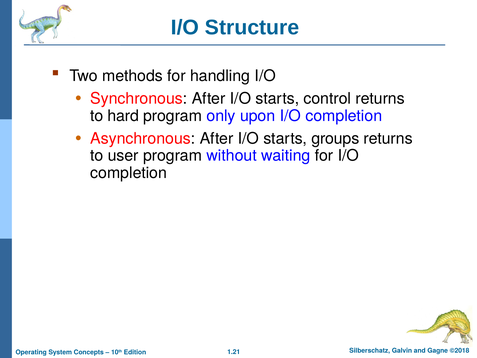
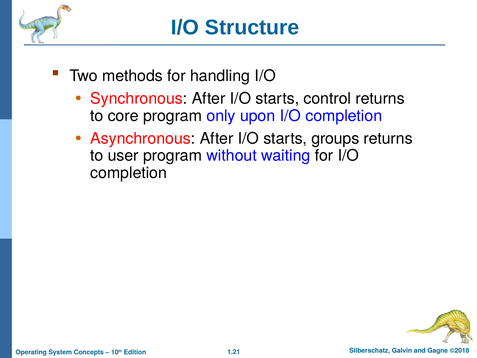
hard: hard -> core (123, 116)
